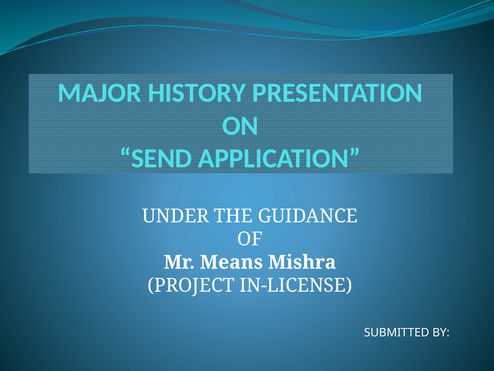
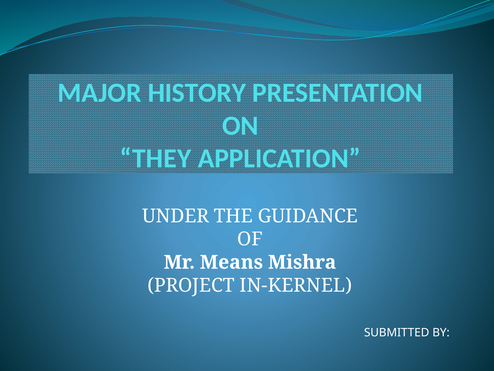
SEND: SEND -> THEY (156, 158)
IN-LICENSE: IN-LICENSE -> IN-KERNEL (296, 285)
